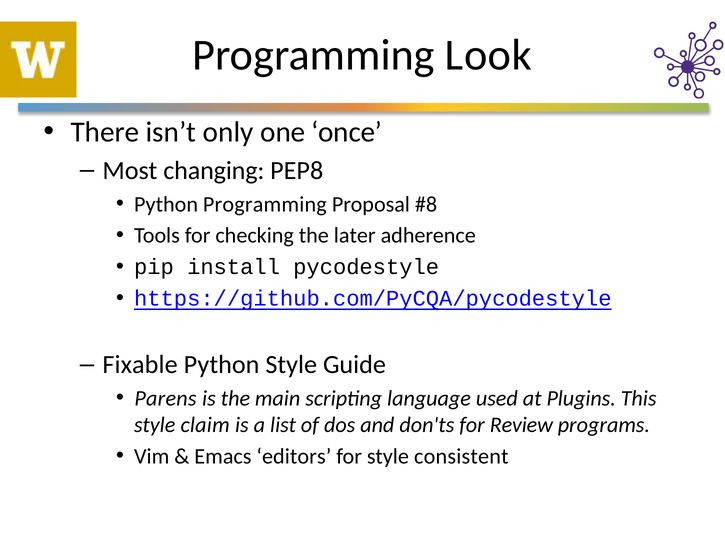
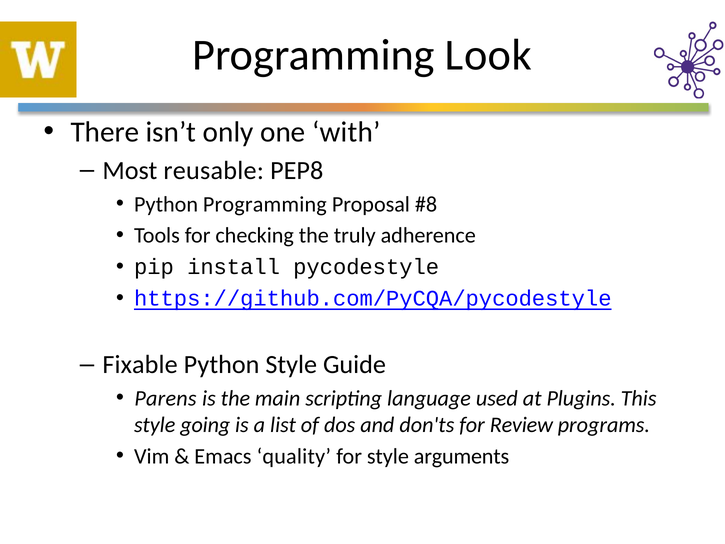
once: once -> with (346, 132)
changing: changing -> reusable (214, 171)
later: later -> truly (355, 236)
claim: claim -> going (205, 425)
editors: editors -> quality (294, 456)
consistent: consistent -> arguments (462, 456)
